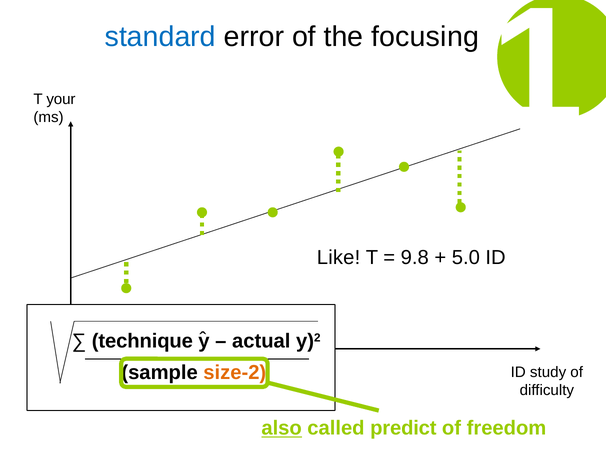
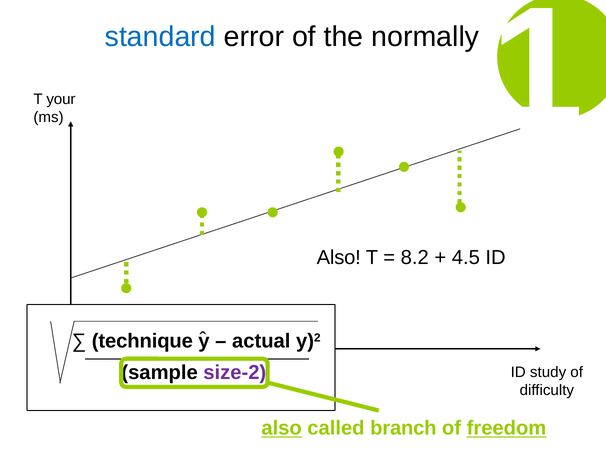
focusing: focusing -> normally (425, 37)
Like: Like -> Also (339, 257)
9.8: 9.8 -> 8.2 (415, 257)
5.0: 5.0 -> 4.5 (466, 257)
size-2 colour: orange -> purple (235, 372)
predict: predict -> branch (403, 428)
freedom underline: none -> present (507, 428)
